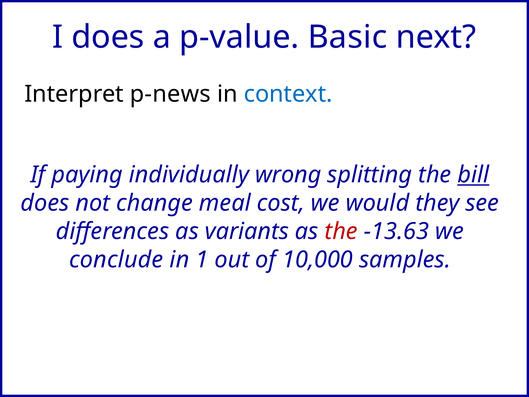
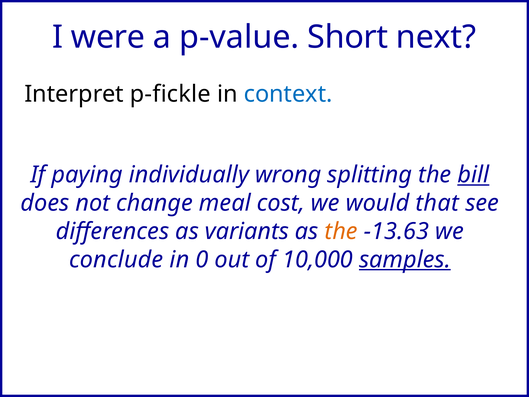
I does: does -> were (108, 37)
Basic: Basic -> Short (348, 37)
p-news: p-news -> p-fickle (170, 94)
they: they -> that (437, 203)
the colour: red -> orange (341, 231)
1: 1 -> 0 (202, 259)
samples underline: none -> present (405, 259)
